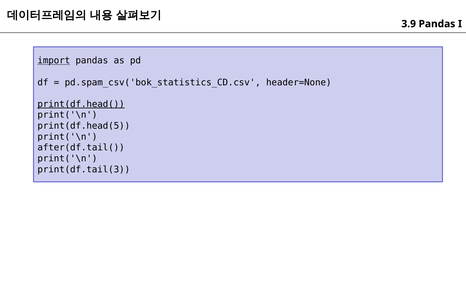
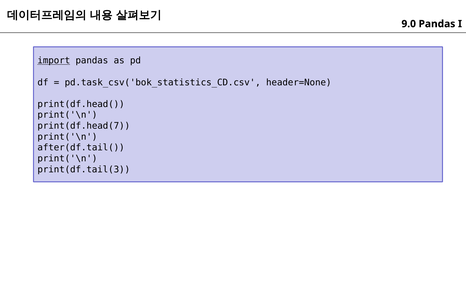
3.9: 3.9 -> 9.0 (409, 24)
pd.spam_csv('bok_statistics_CD.csv: pd.spam_csv('bok_statistics_CD.csv -> pd.task_csv('bok_statistics_CD.csv (163, 82)
print(df.head( underline: present -> none (81, 104)
print(df.head(5: print(df.head(5 -> print(df.head(7 (84, 126)
